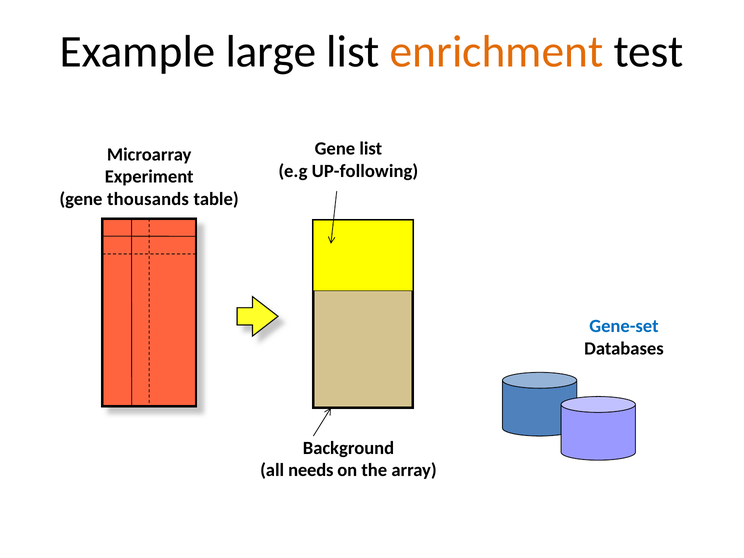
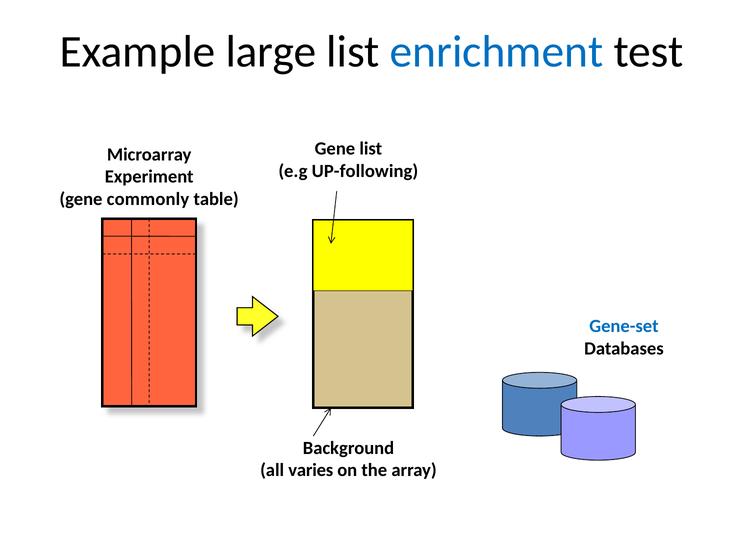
enrichment colour: orange -> blue (497, 52)
thousands: thousands -> commonly (148, 199)
needs: needs -> varies (311, 470)
